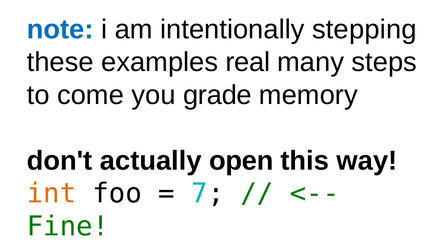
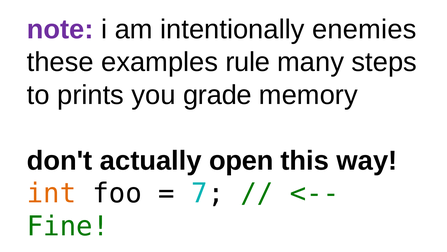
note colour: blue -> purple (60, 29)
stepping: stepping -> enemies (364, 29)
real: real -> rule (248, 62)
come: come -> prints (91, 95)
